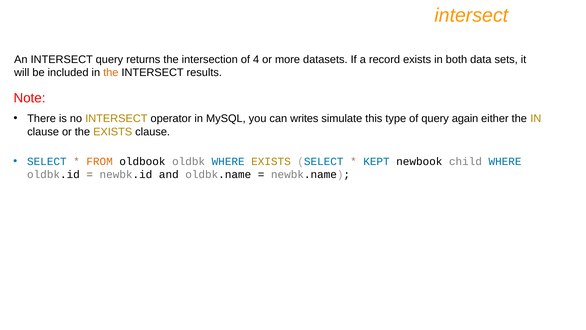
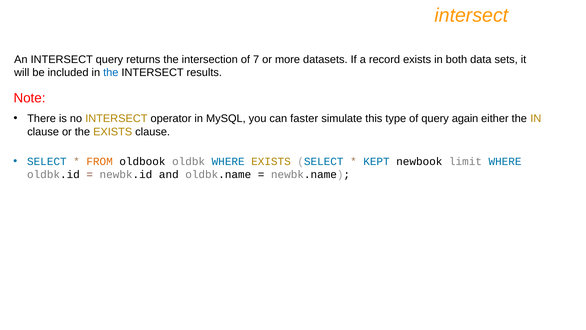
4: 4 -> 7 (256, 59)
the colour: orange -> blue (111, 73)
writes: writes -> faster (304, 118)
child: child -> limit (465, 161)
